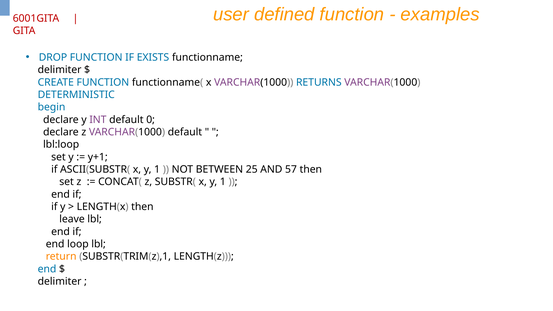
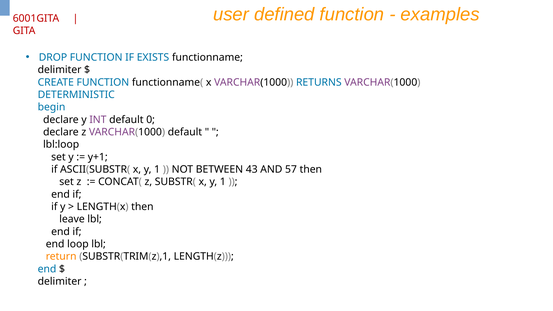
25: 25 -> 43 (252, 169)
